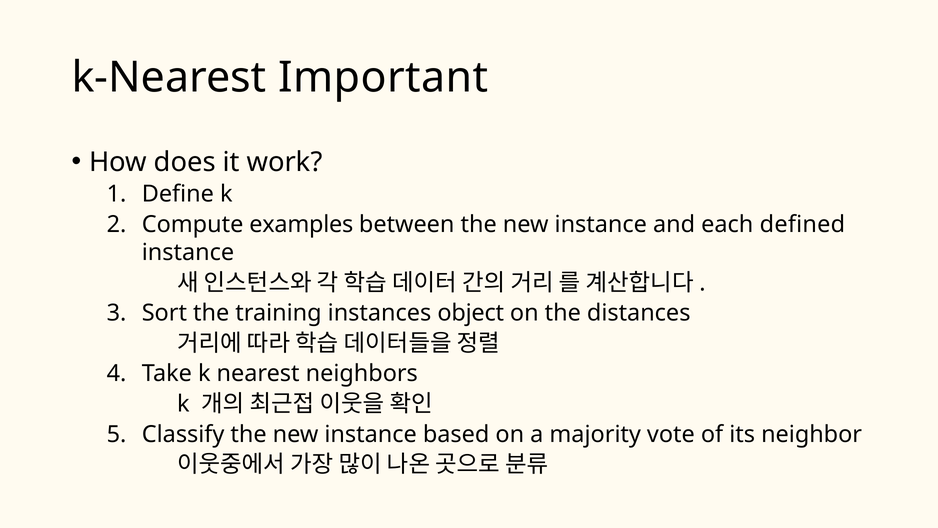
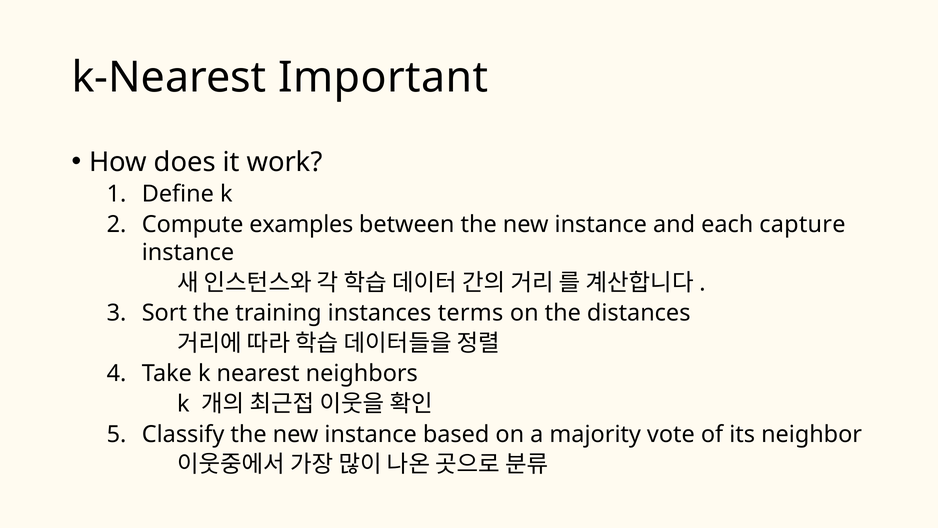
defined: defined -> capture (802, 224)
object: object -> terms (471, 313)
